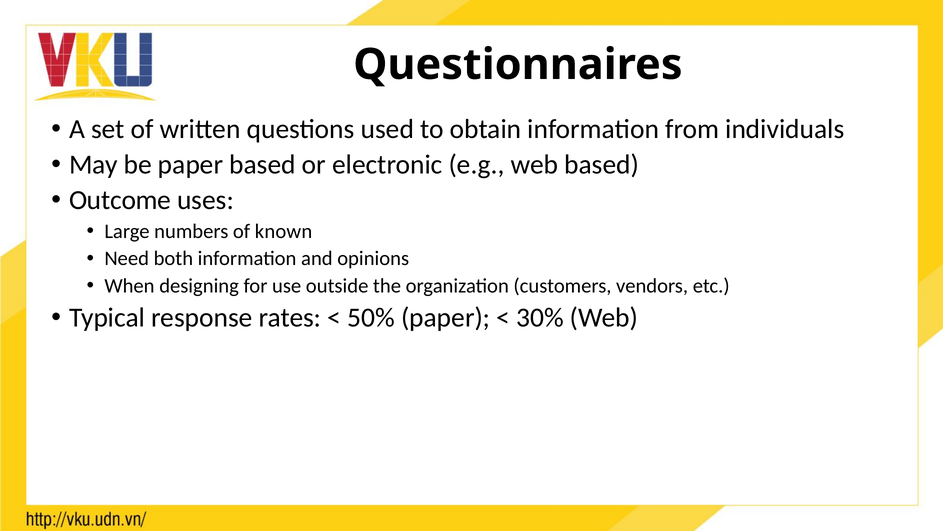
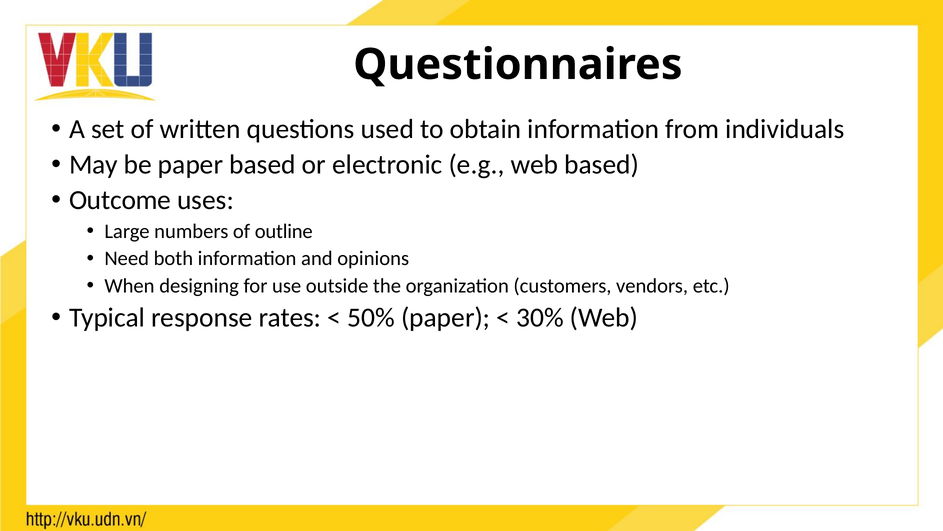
known: known -> outline (284, 231)
